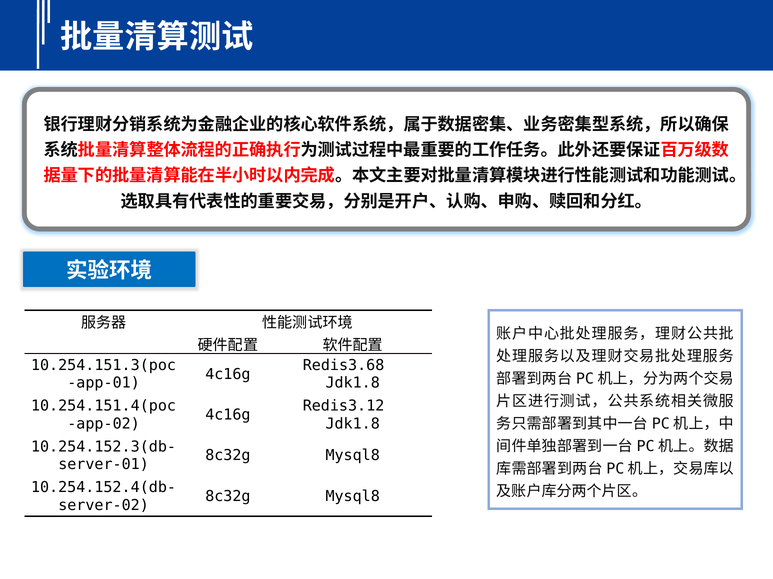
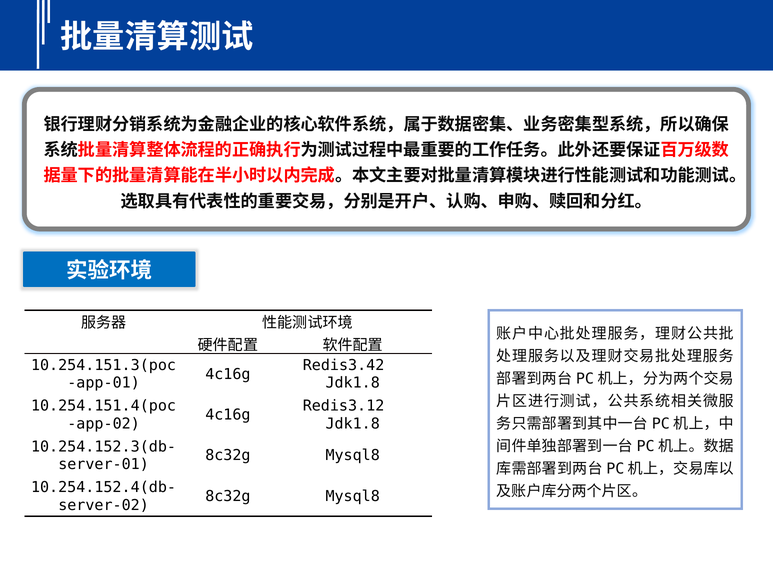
Redis3.68: Redis3.68 -> Redis3.42 (344, 366)
